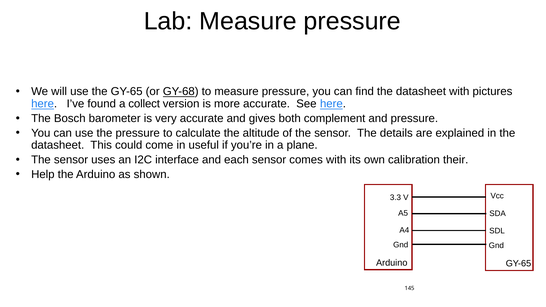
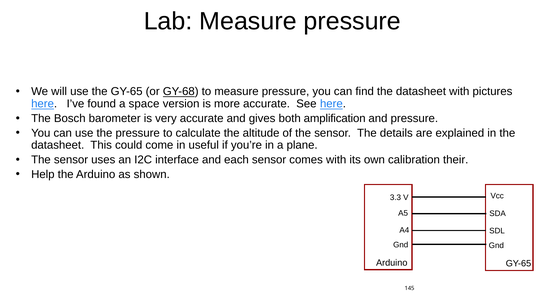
collect: collect -> space (144, 104)
complement: complement -> amplification (335, 118)
